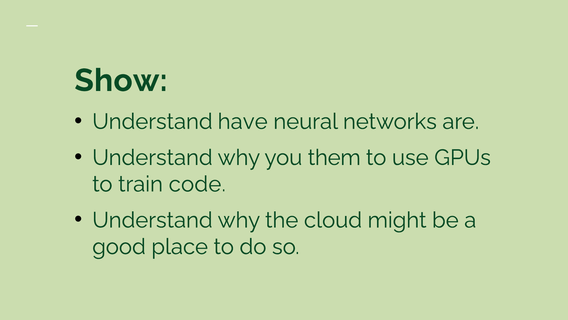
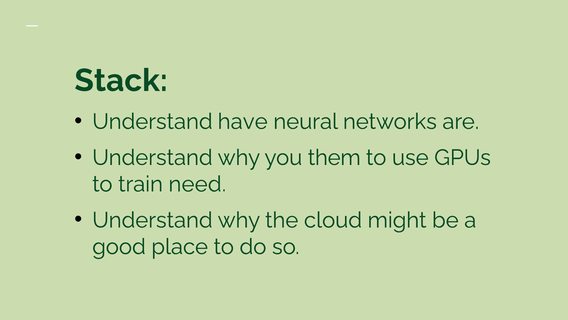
Show: Show -> Stack (121, 80)
code: code -> need (197, 184)
